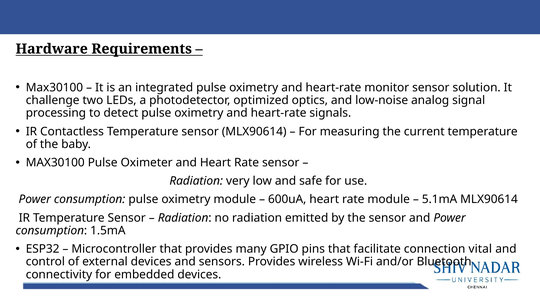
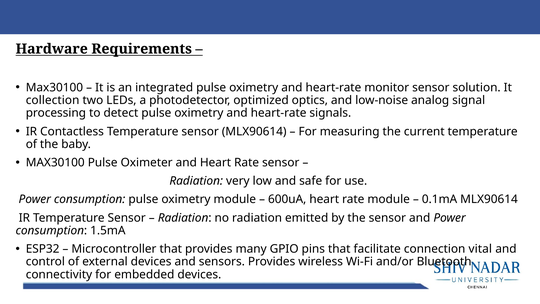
challenge: challenge -> collection (53, 100)
5.1mA: 5.1mA -> 0.1mA (440, 199)
